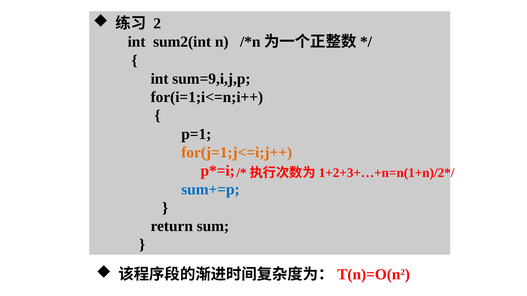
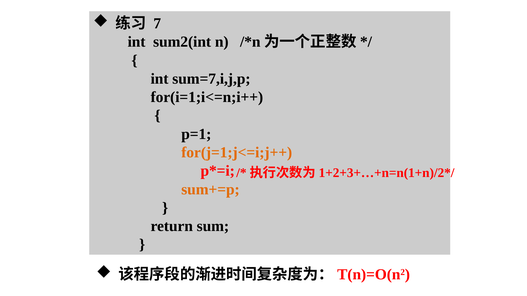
2: 2 -> 7 (157, 23)
sum=9,i,j,p: sum=9,i,j,p -> sum=7,i,j,p (211, 79)
sum+=p colour: blue -> orange (210, 190)
